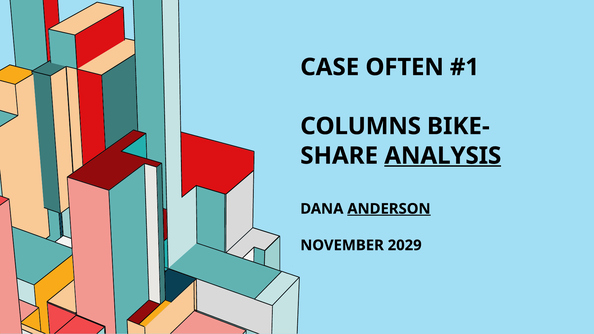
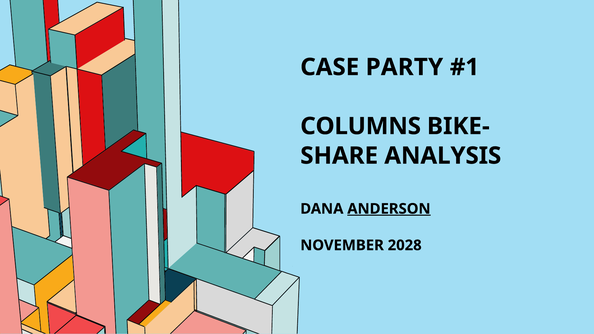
OFTEN: OFTEN -> PARTY (404, 67)
ANALYSIS underline: present -> none (443, 156)
2029: 2029 -> 2028 (405, 245)
